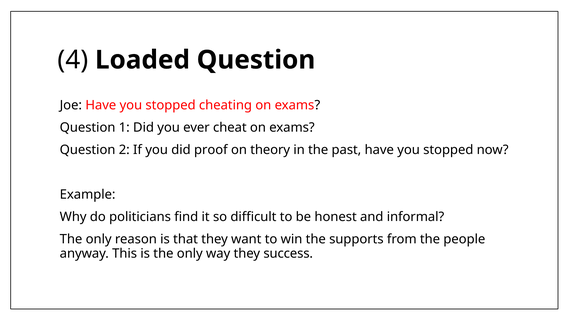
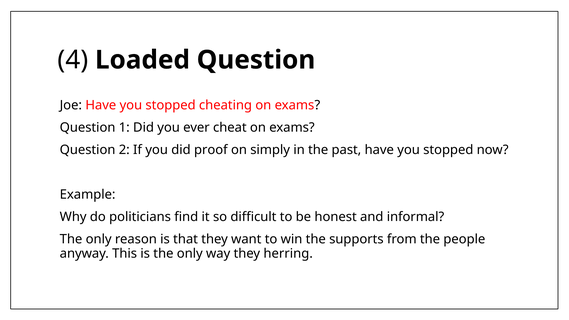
theory: theory -> simply (270, 150)
success: success -> herring (288, 253)
